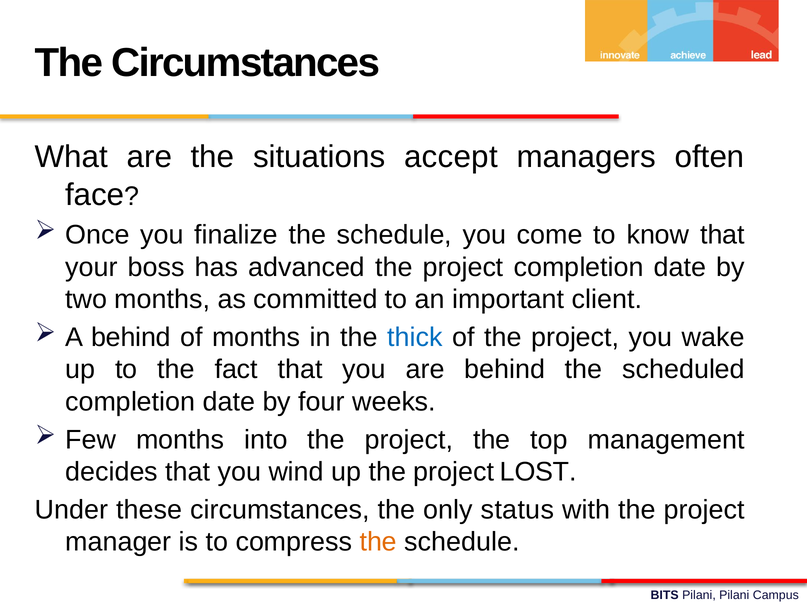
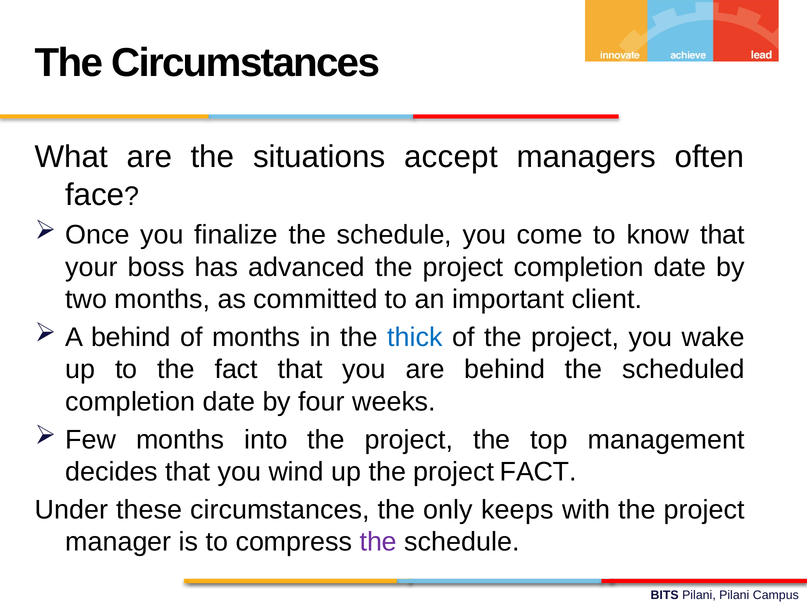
project LOST: LOST -> FACT (538, 471)
status: status -> keeps (517, 509)
the colour: orange -> purple (378, 541)
